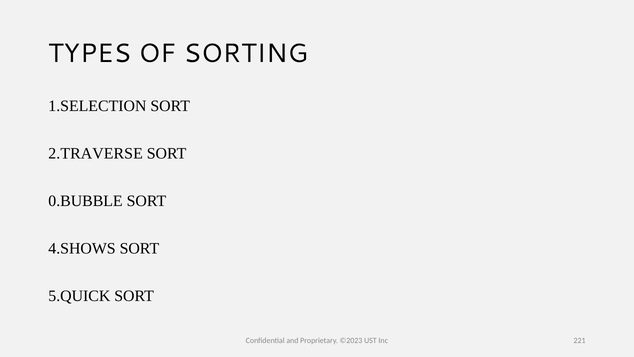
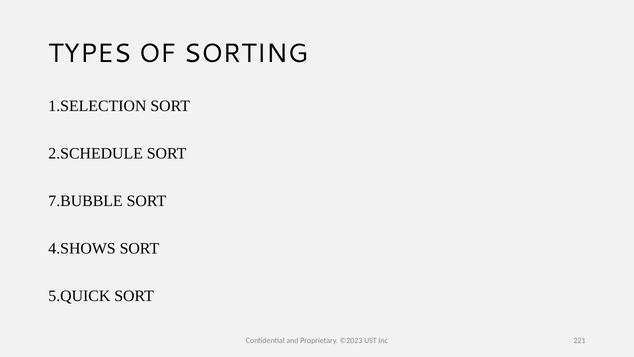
2.TRAVERSE: 2.TRAVERSE -> 2.SCHEDULE (96, 153)
0.BUBBLE: 0.BUBBLE -> 7.BUBBLE (86, 201)
